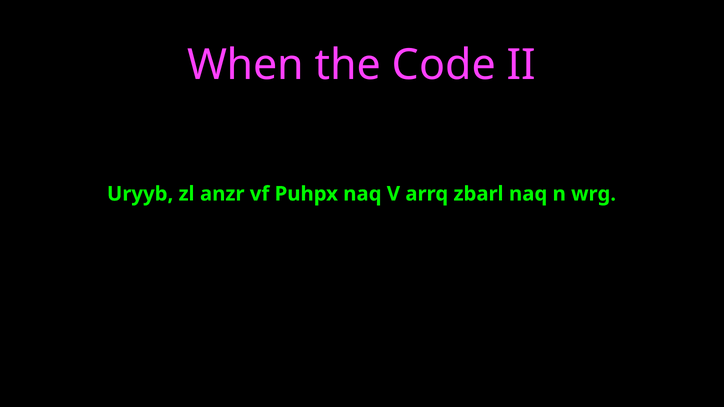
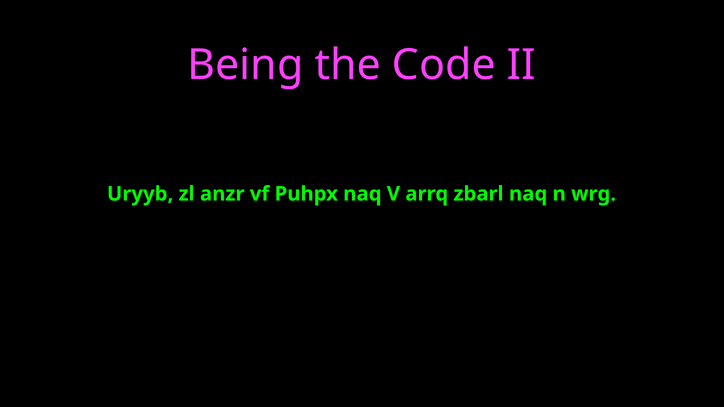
When: When -> Being (245, 65)
